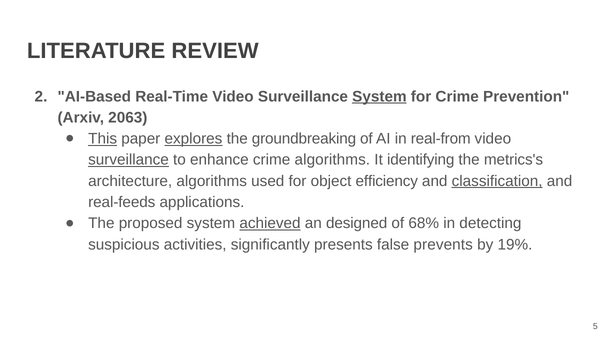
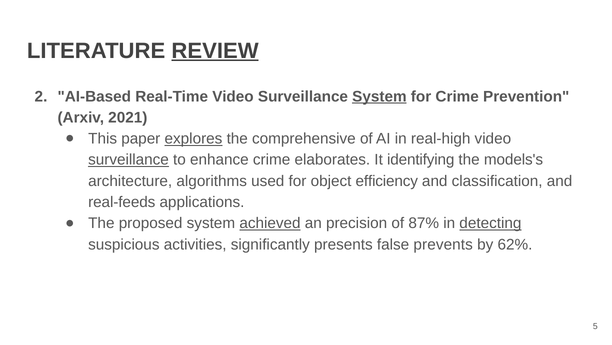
REVIEW underline: none -> present (215, 51)
2063: 2063 -> 2021 (128, 117)
This underline: present -> none (103, 138)
groundbreaking: groundbreaking -> comprehensive (304, 138)
real-from: real-from -> real-high (441, 138)
crime algorithms: algorithms -> elaborates (332, 160)
metrics's: metrics's -> models's (514, 160)
classification underline: present -> none (497, 181)
designed: designed -> precision (357, 223)
68%: 68% -> 87% (424, 223)
detecting underline: none -> present (490, 223)
19%: 19% -> 62% (515, 244)
